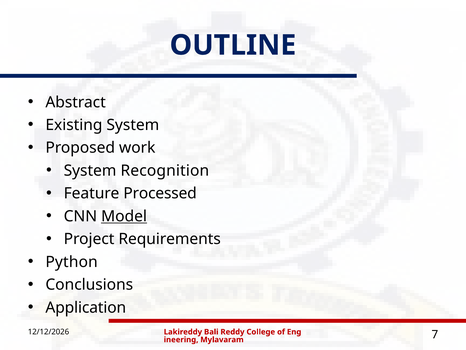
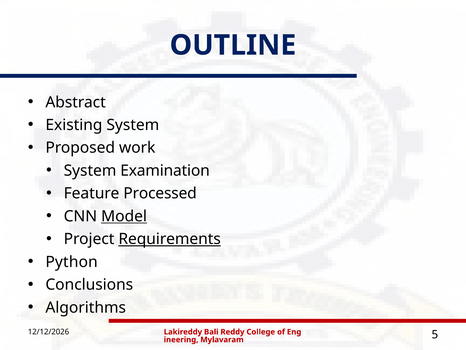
Recognition: Recognition -> Examination (165, 170)
Requirements underline: none -> present (170, 239)
Application: Application -> Algorithms (86, 307)
7: 7 -> 5 (435, 334)
